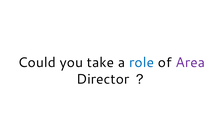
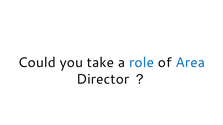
Area colour: purple -> blue (190, 63)
